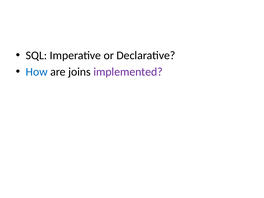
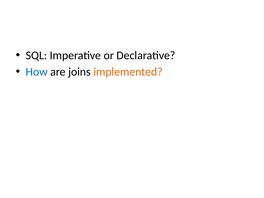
implemented colour: purple -> orange (128, 72)
